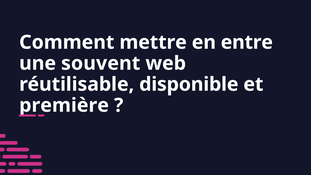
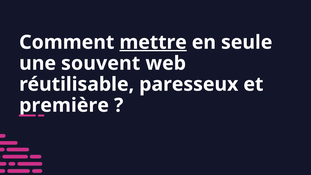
mettre underline: none -> present (153, 42)
entre: entre -> seule (247, 42)
disponible: disponible -> paresseux (189, 84)
